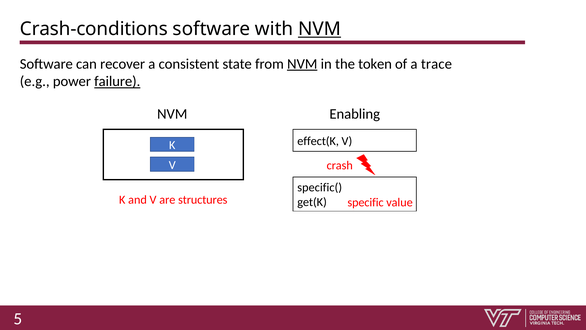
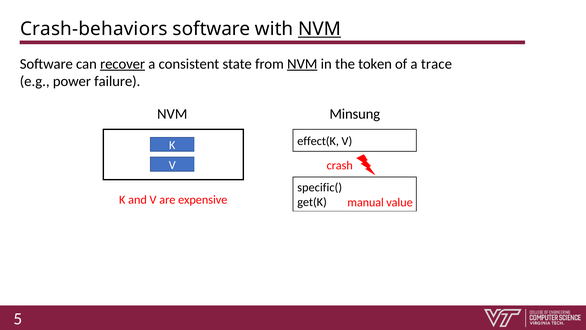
Crash-conditions: Crash-conditions -> Crash-behaviors (94, 29)
recover underline: none -> present (123, 64)
failure underline: present -> none (117, 81)
Enabling: Enabling -> Minsung (355, 114)
structures: structures -> expensive (203, 200)
specific: specific -> manual (366, 202)
